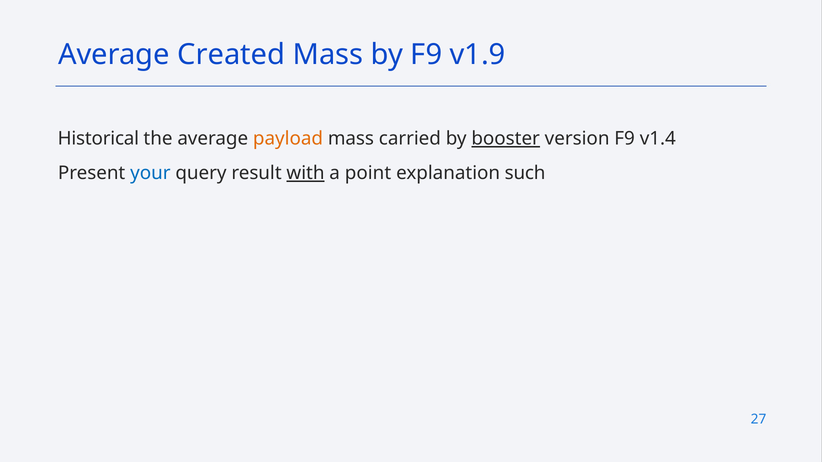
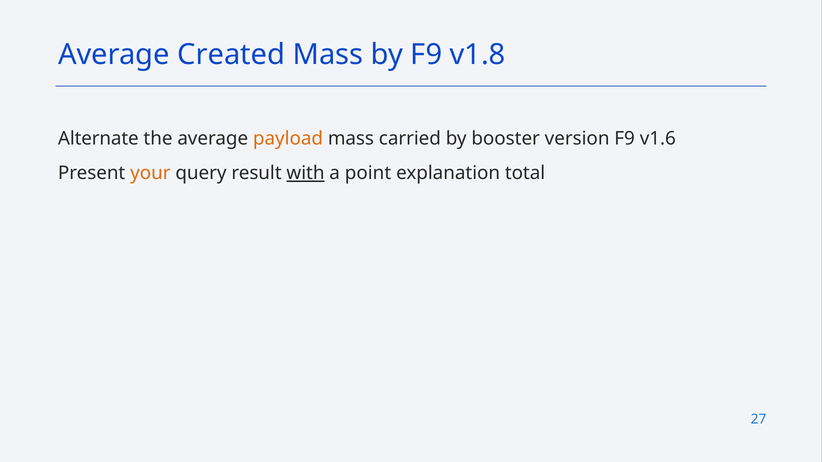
v1.9: v1.9 -> v1.8 (478, 55)
Historical: Historical -> Alternate (98, 139)
booster underline: present -> none (506, 139)
v1.4: v1.4 -> v1.6 (658, 139)
your colour: blue -> orange (150, 173)
such: such -> total (525, 173)
